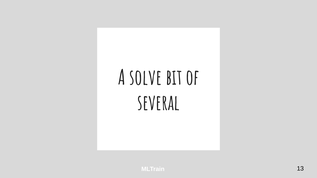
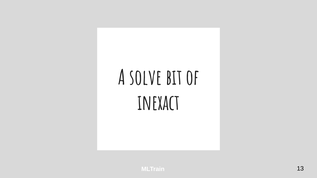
several: several -> inexact (159, 103)
